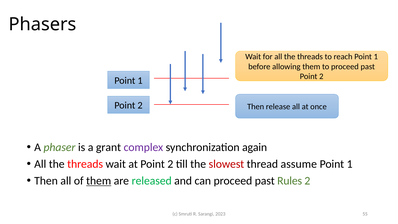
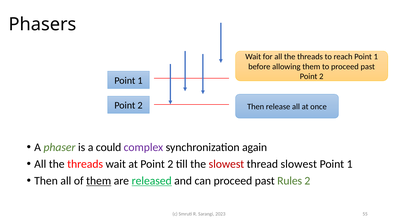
grant: grant -> could (109, 147)
thread assume: assume -> slowest (299, 164)
released underline: none -> present (152, 181)
